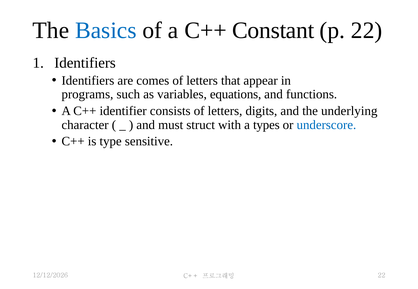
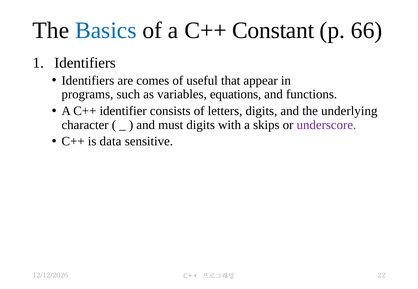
p 22: 22 -> 66 (367, 31)
letters: letters -> useful (202, 81)
must struct: struct -> digits (201, 125)
types: types -> skips (266, 125)
underscore colour: blue -> purple (326, 125)
type: type -> data (111, 142)
